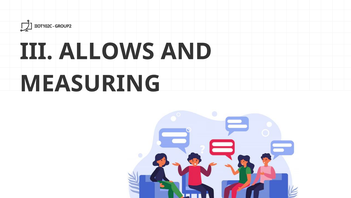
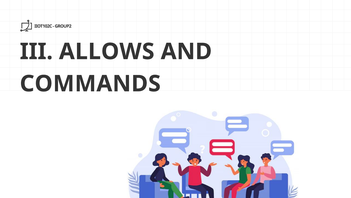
MEASURING: MEASURING -> COMMANDS (90, 84)
